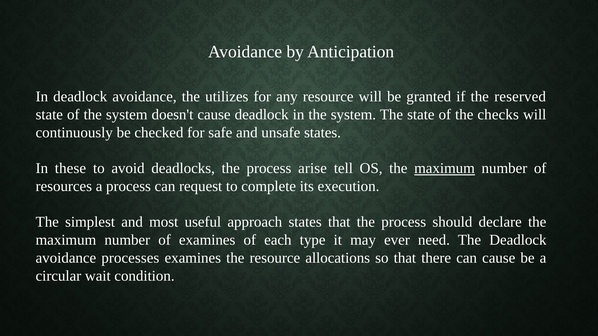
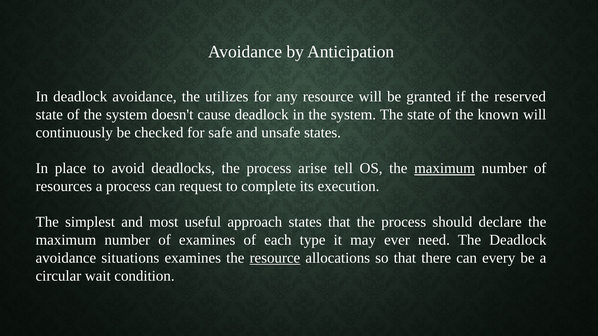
checks: checks -> known (498, 115)
these: these -> place (71, 168)
processes: processes -> situations (130, 258)
resource underline: none -> present (275, 258)
can cause: cause -> every (499, 258)
